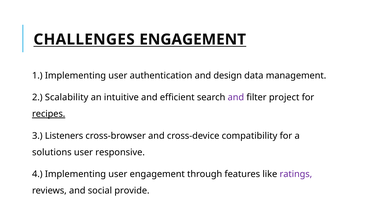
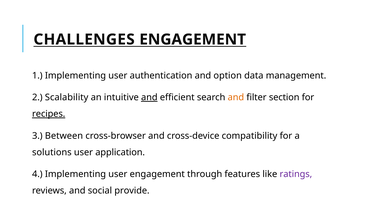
design: design -> option (228, 76)
and underline: none -> present (149, 97)
and colour: purple -> orange (236, 97)
project: project -> section (284, 97)
Listeners: Listeners -> Between (64, 136)
responsive: responsive -> application (120, 152)
